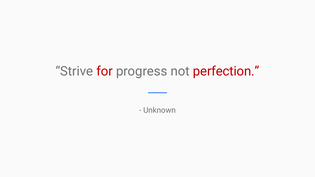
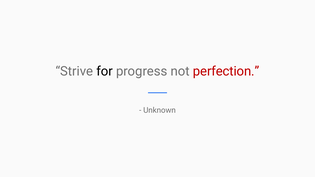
for colour: red -> black (105, 71)
